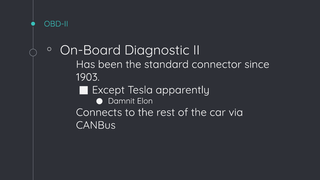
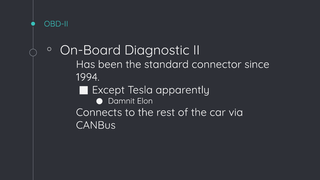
1903: 1903 -> 1994 (88, 77)
